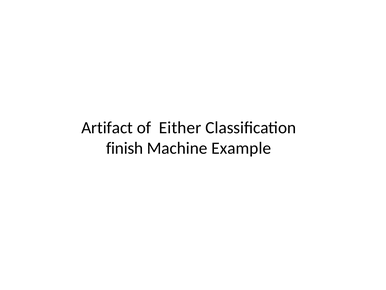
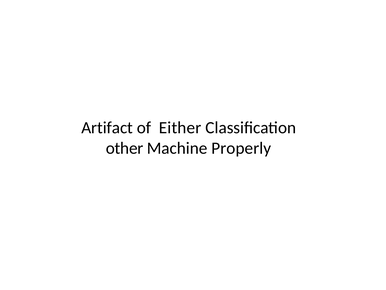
finish: finish -> other (125, 148)
Example: Example -> Properly (241, 148)
